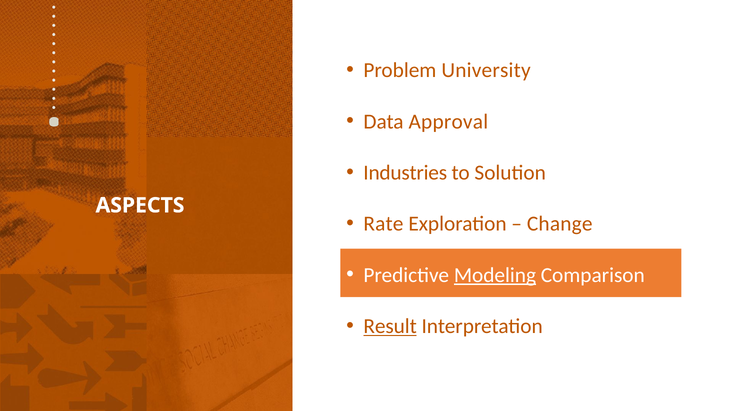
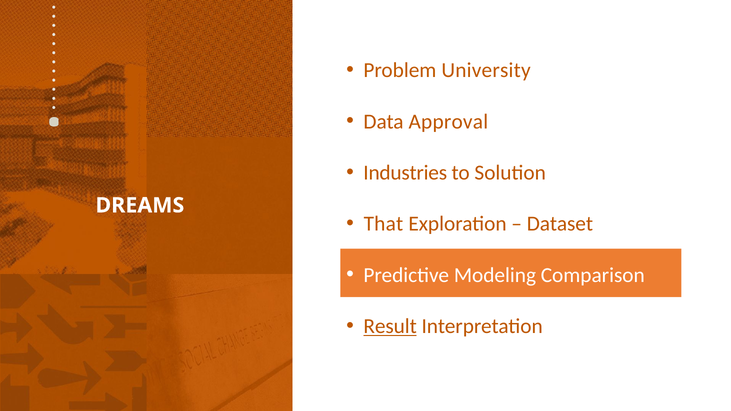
ASPECTS: ASPECTS -> DREAMS (140, 205)
Rate: Rate -> That (383, 224)
Change: Change -> Dataset (560, 224)
Modeling underline: present -> none (495, 275)
